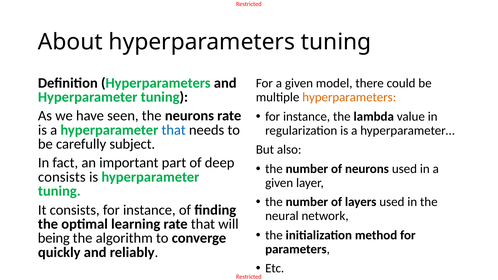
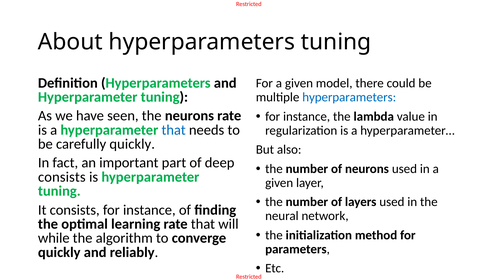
hyperparameters colour: orange -> blue (349, 97)
carefully subject: subject -> quickly (132, 144)
being: being -> while (54, 238)
